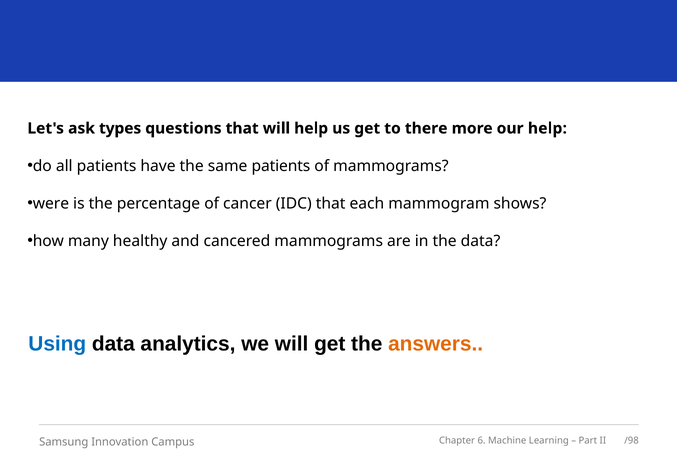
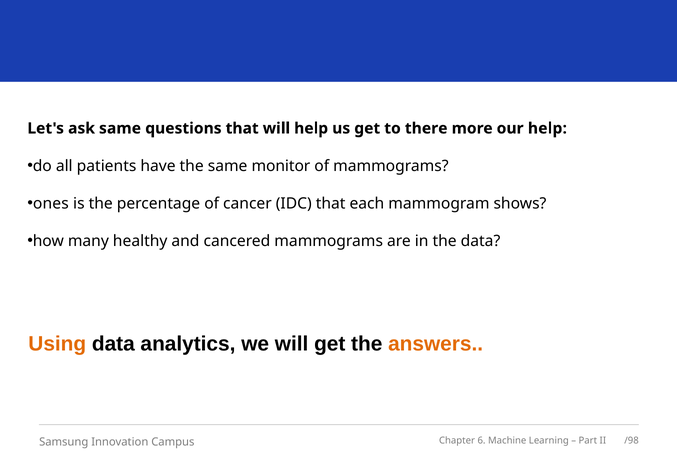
ask types: types -> same (120, 128)
same patients: patients -> monitor (281, 166)
were: were -> ones (51, 203)
Using colour: blue -> orange (57, 344)
